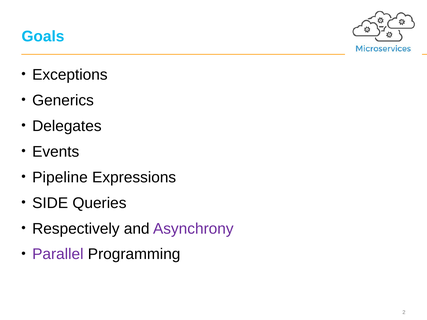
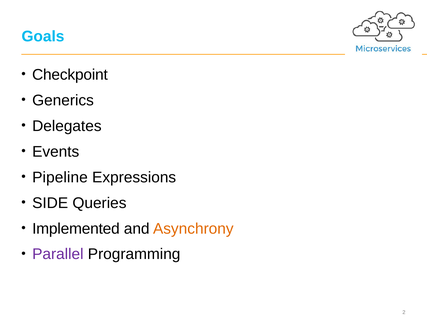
Exceptions: Exceptions -> Checkpoint (70, 75)
Respectively: Respectively -> Implemented (76, 229)
Asynchrony colour: purple -> orange (193, 229)
